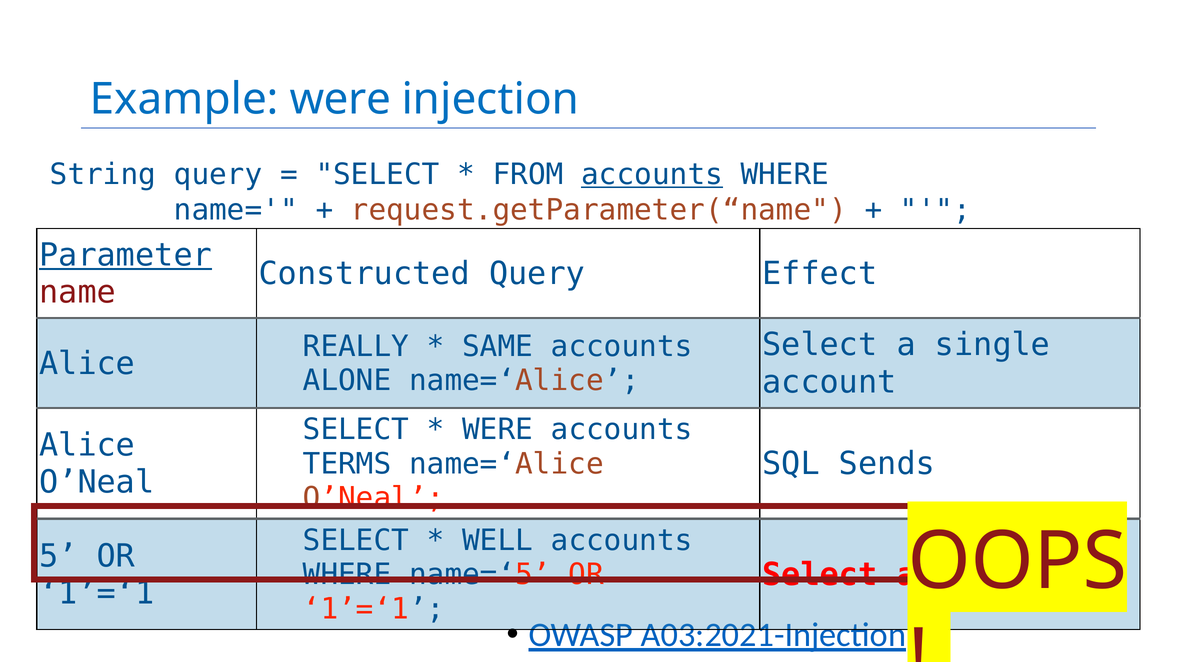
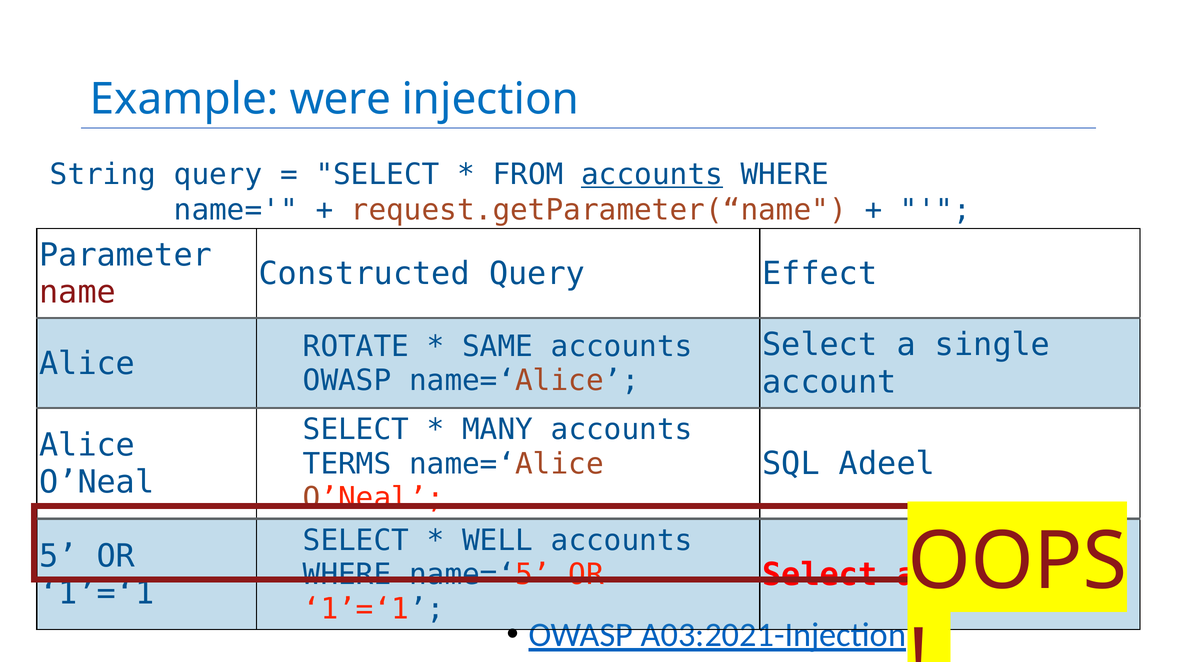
Parameter underline: present -> none (126, 255)
REALLY: REALLY -> ROTATE (356, 346)
ALONE: ALONE -> OWASP (347, 381)
WERE: WERE -> MANY (498, 430)
Sends: Sends -> Adeel (887, 464)
